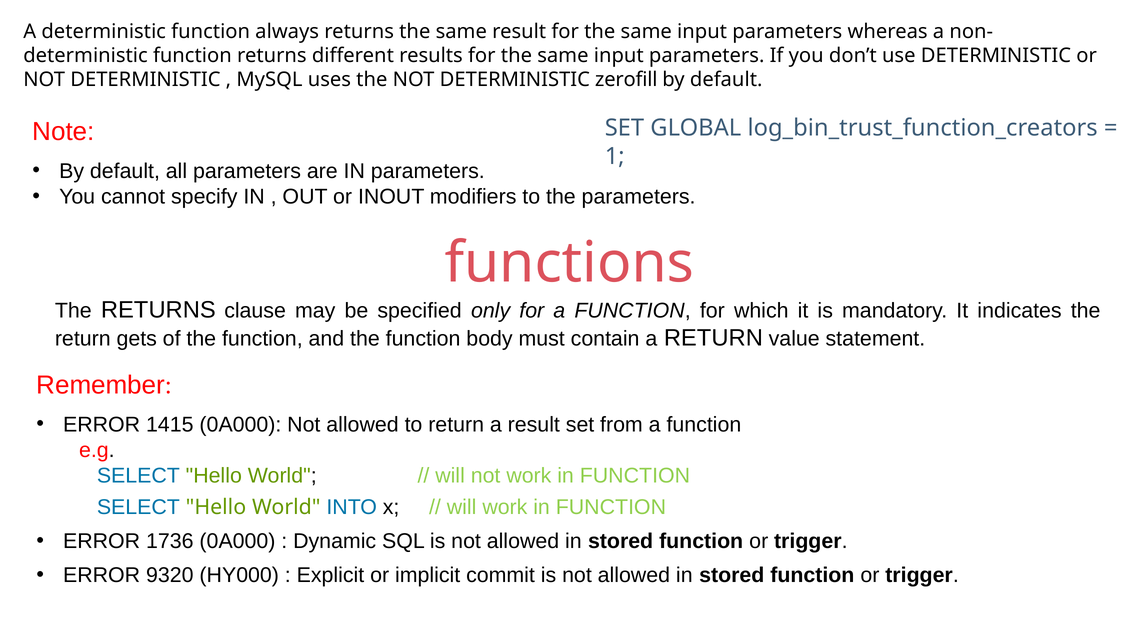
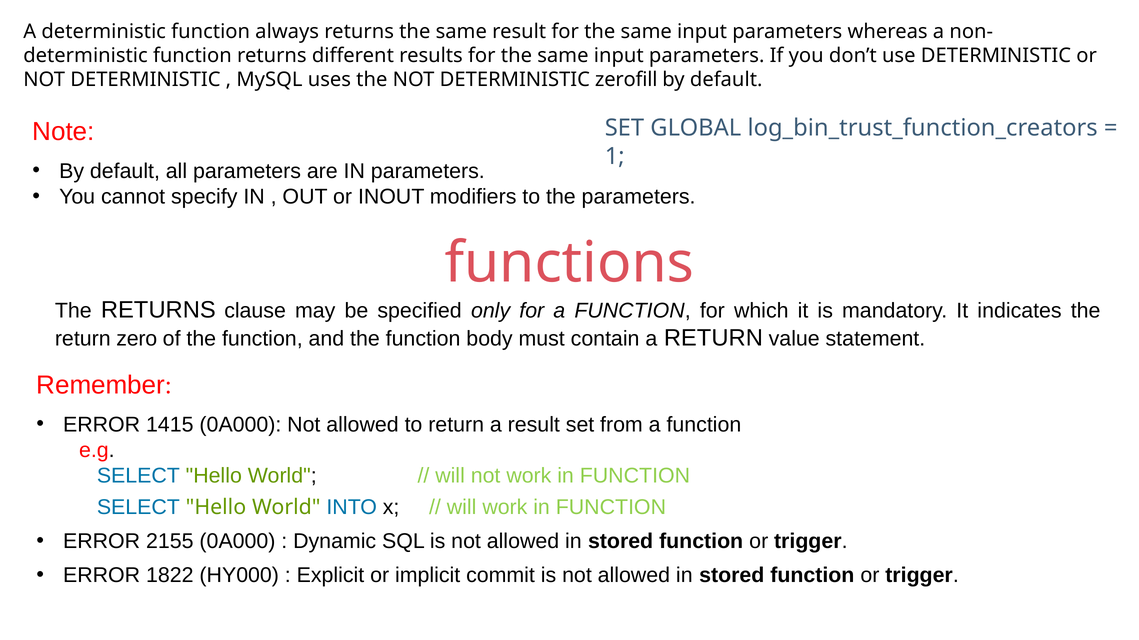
gets: gets -> zero (137, 339)
1736: 1736 -> 2155 (170, 542)
9320: 9320 -> 1822 (170, 576)
